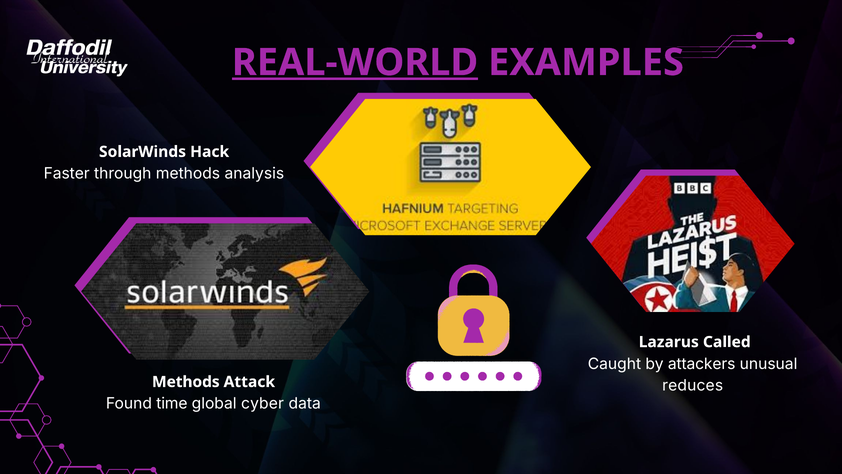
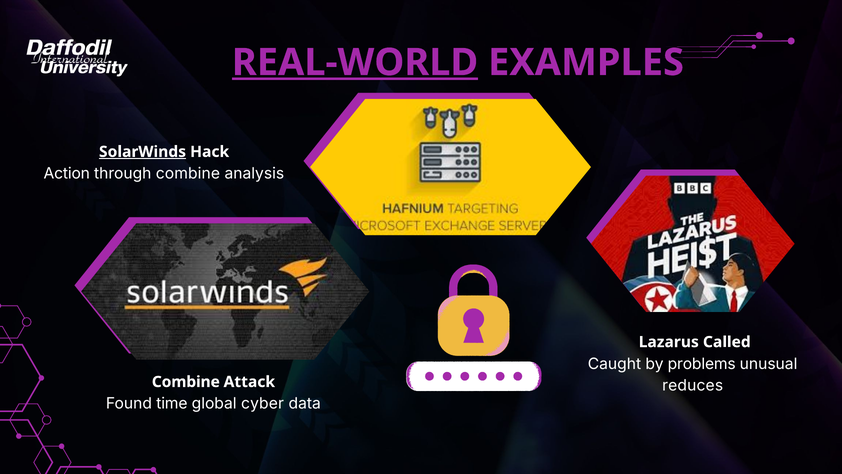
SolarWinds underline: none -> present (143, 152)
Faster: Faster -> Action (67, 174)
through methods: methods -> combine (188, 174)
attackers: attackers -> problems (702, 364)
Methods: Methods -> Combine (186, 382)
